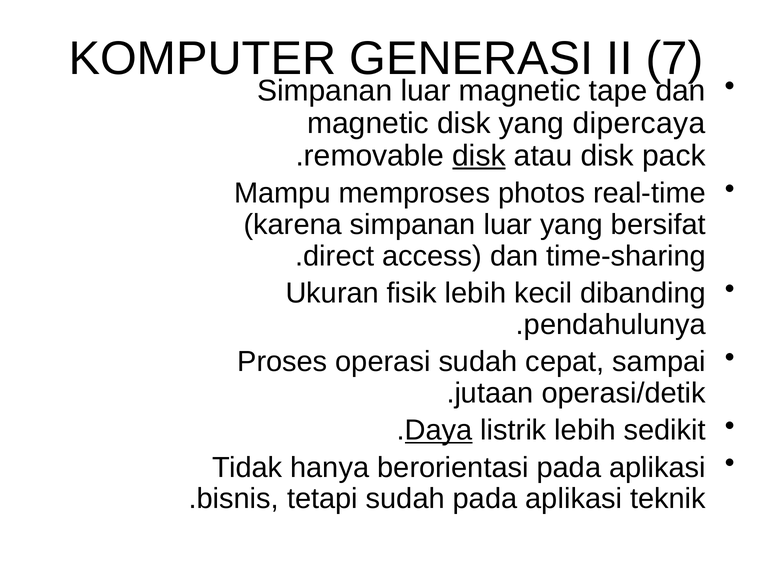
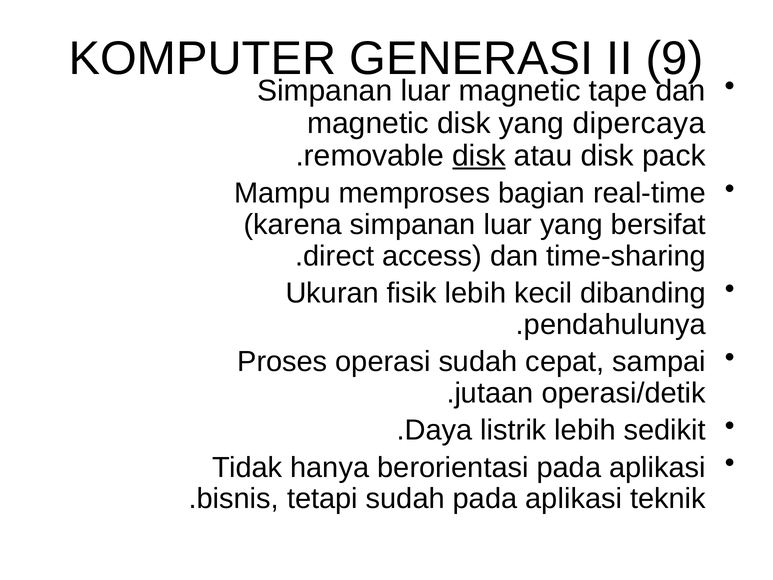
7: 7 -> 9 (675, 59)
photos: photos -> bagian (542, 193)
Daya underline: present -> none (439, 430)
